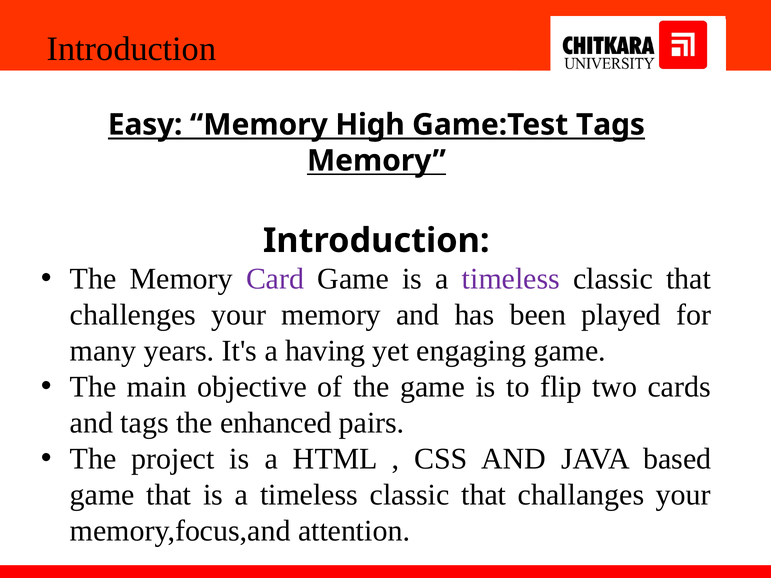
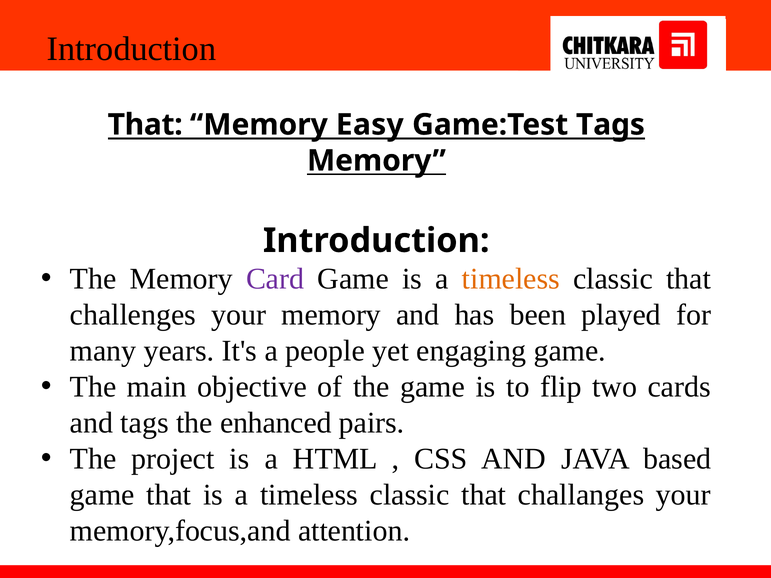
Easy: Easy -> That (145, 125)
High: High -> Easy (370, 125)
timeless colour: purple -> orange (511, 279)
having: having -> people (325, 351)
